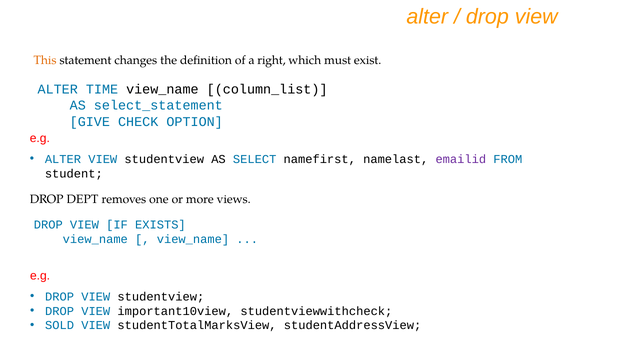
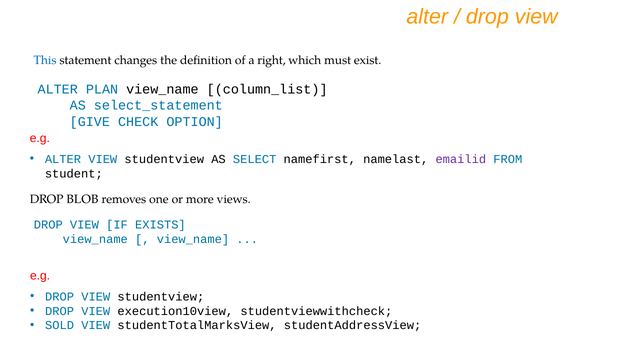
This colour: orange -> blue (45, 60)
TIME: TIME -> PLAN (102, 89)
DEPT: DEPT -> BLOB (82, 199)
important10view: important10view -> execution10view (175, 311)
